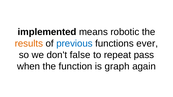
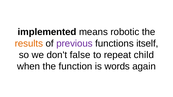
previous colour: blue -> purple (74, 44)
ever: ever -> itself (147, 44)
pass: pass -> child (144, 55)
graph: graph -> words (117, 67)
